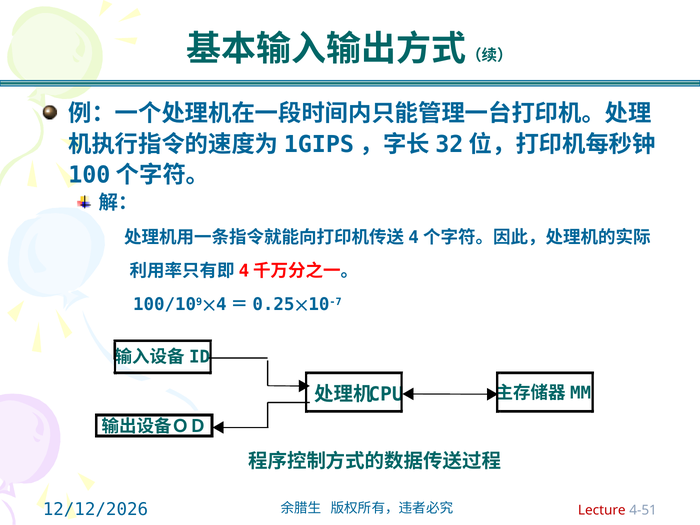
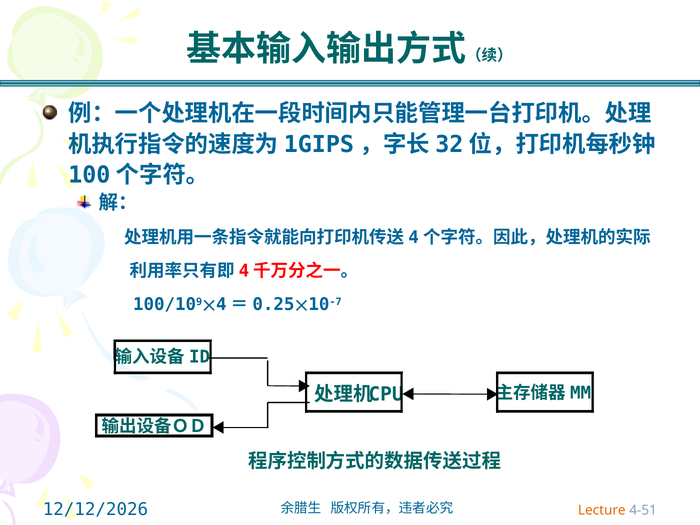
Lecture colour: red -> orange (602, 510)
